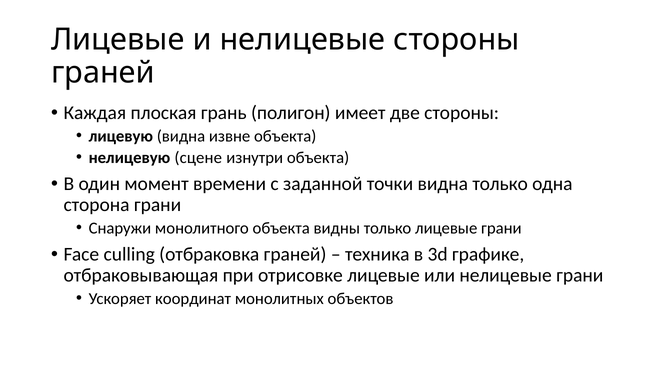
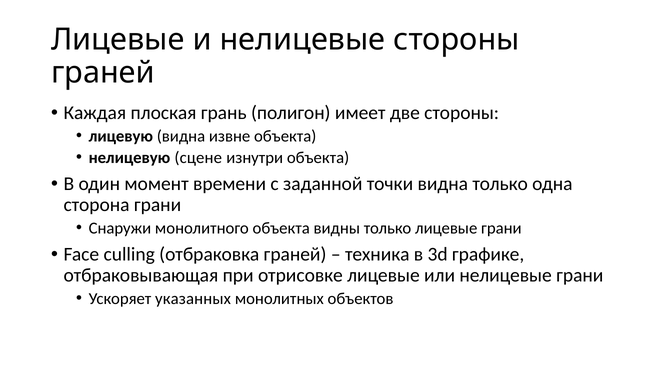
координат: координат -> указанных (193, 299)
